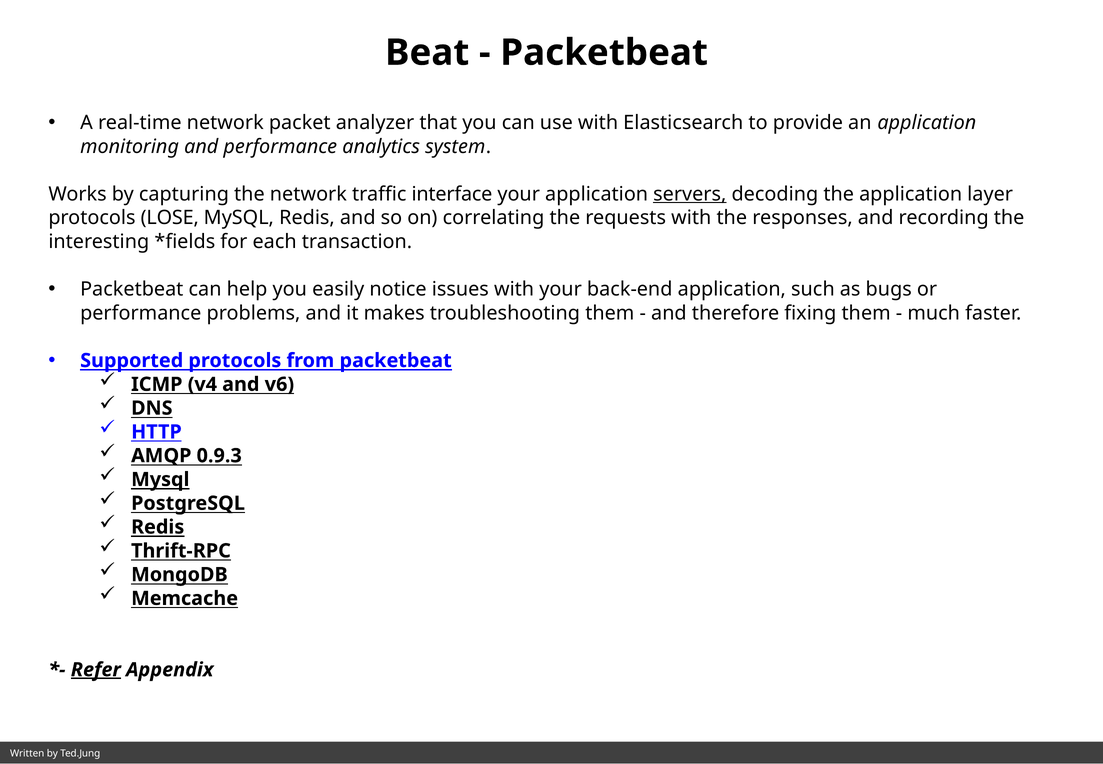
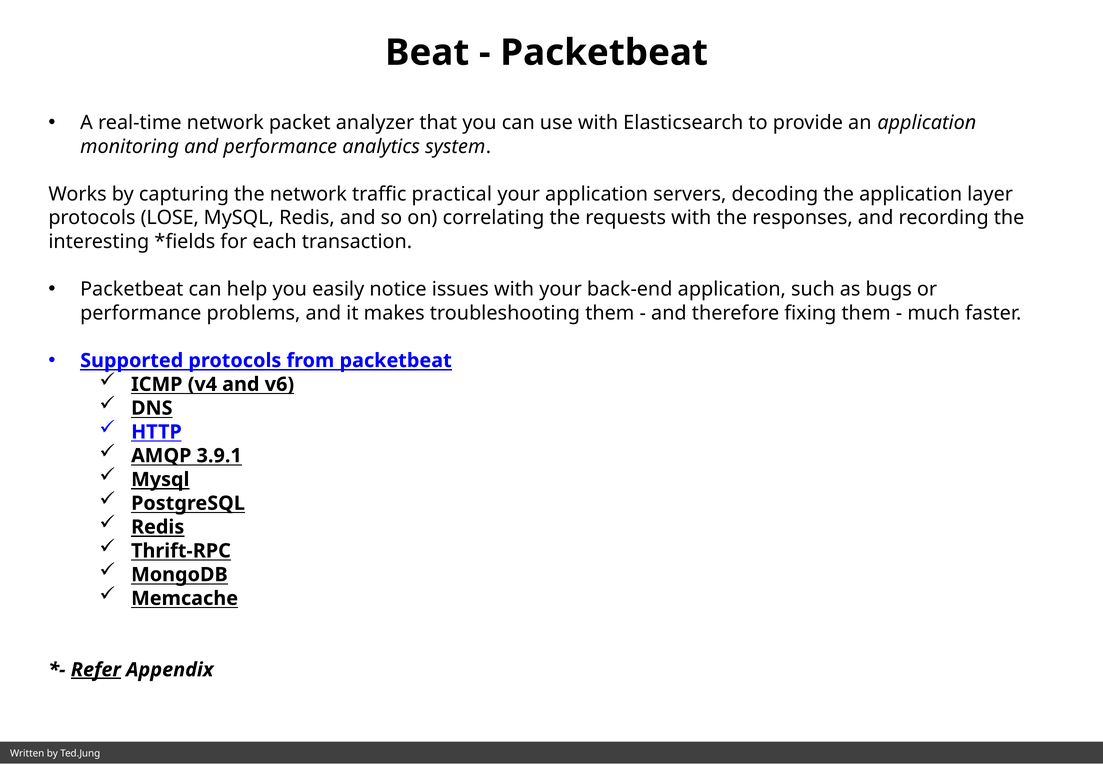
interface: interface -> practical (452, 194)
servers underline: present -> none (690, 194)
0.9.3: 0.9.3 -> 3.9.1 (219, 455)
